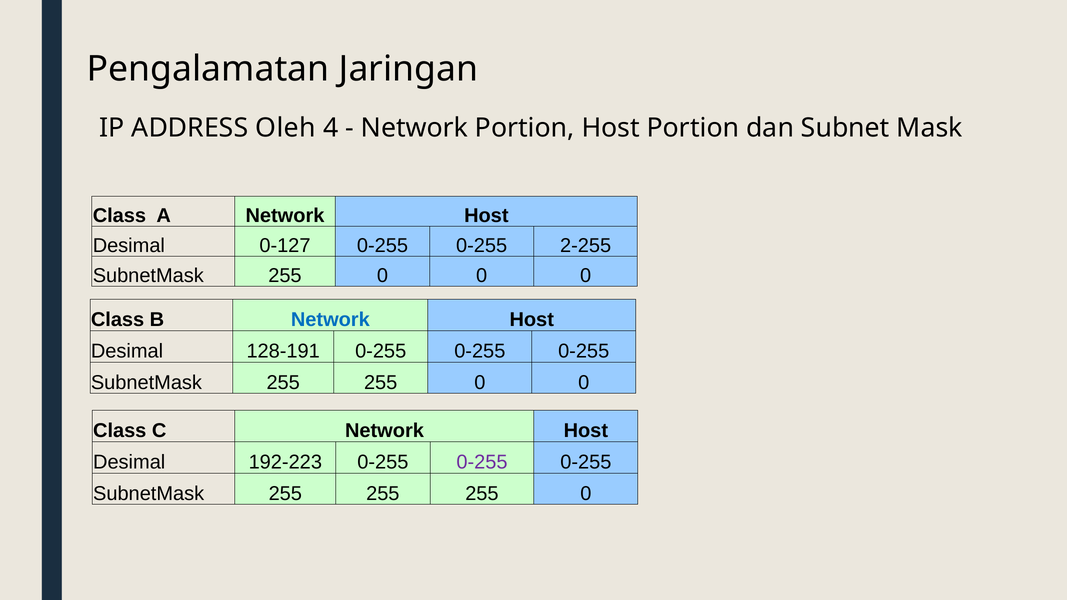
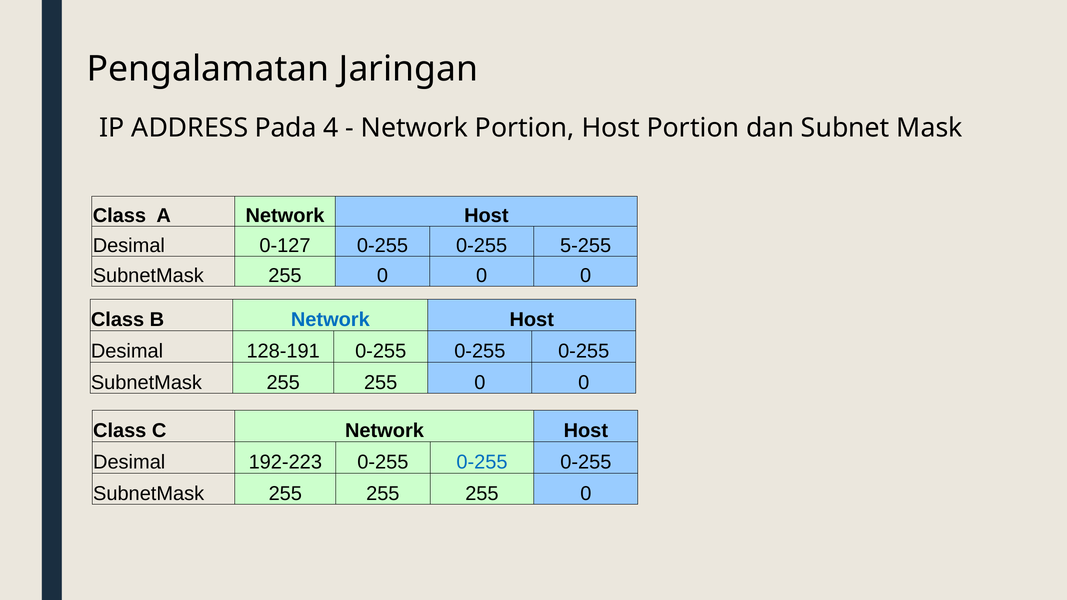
Oleh: Oleh -> Pada (286, 128)
2-255: 2-255 -> 5-255 (586, 246)
0-255 colour: purple -> blue (482, 462)
